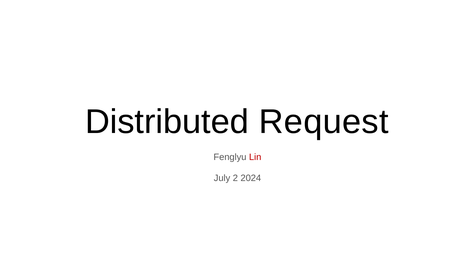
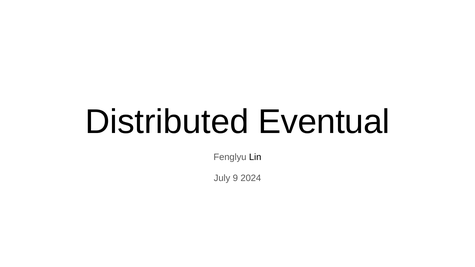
Request: Request -> Eventual (324, 122)
Lin colour: red -> black (255, 157)
2: 2 -> 9 (235, 178)
